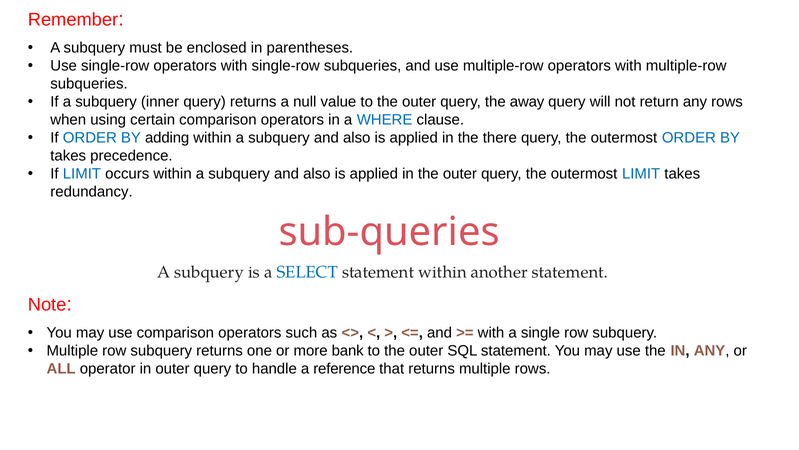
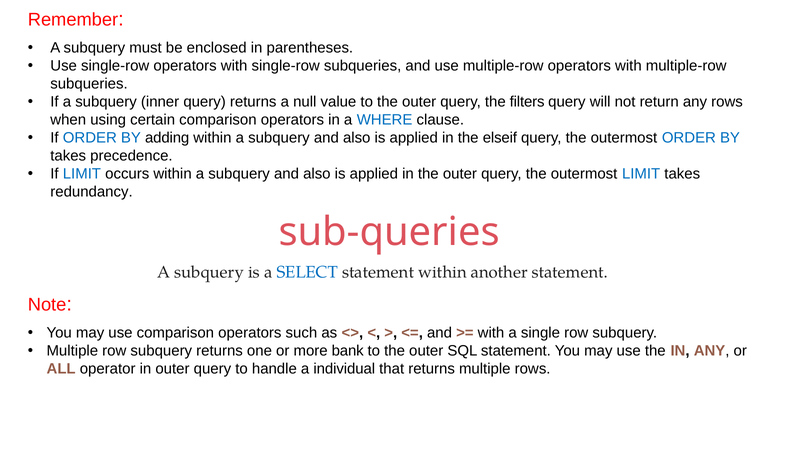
away: away -> filters (527, 102)
there: there -> elseif (500, 138)
reference: reference -> individual (344, 369)
